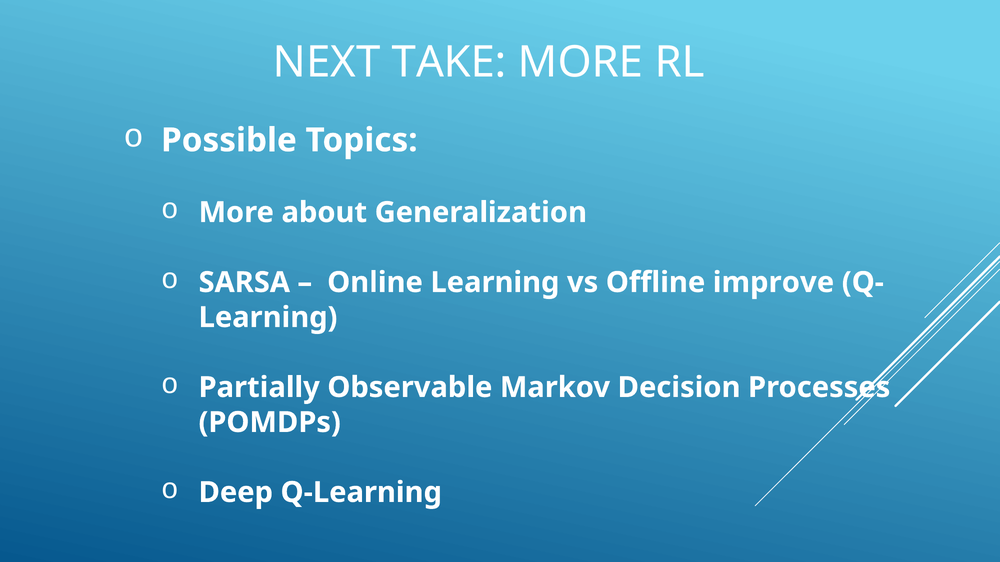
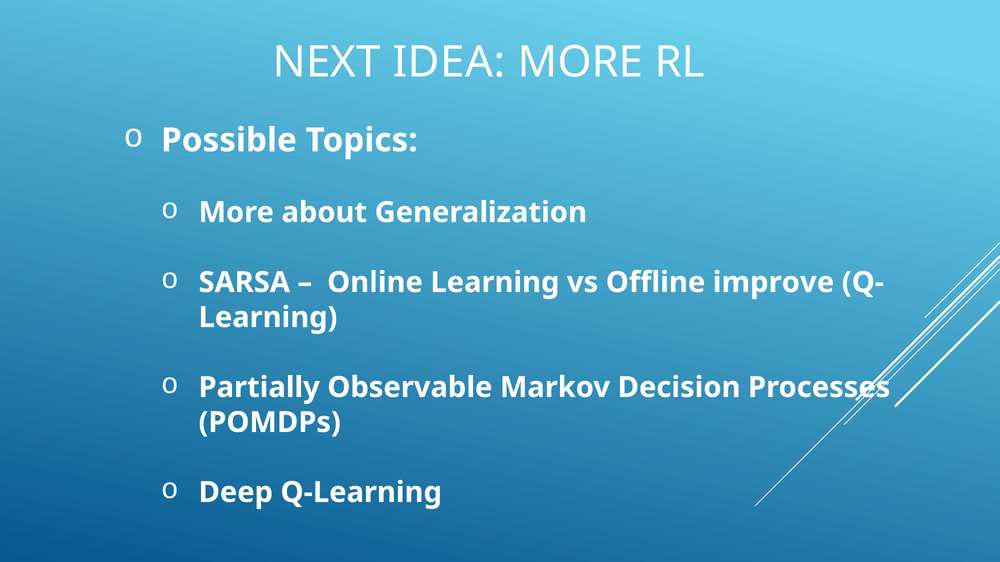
TAKE: TAKE -> IDEA (449, 62)
